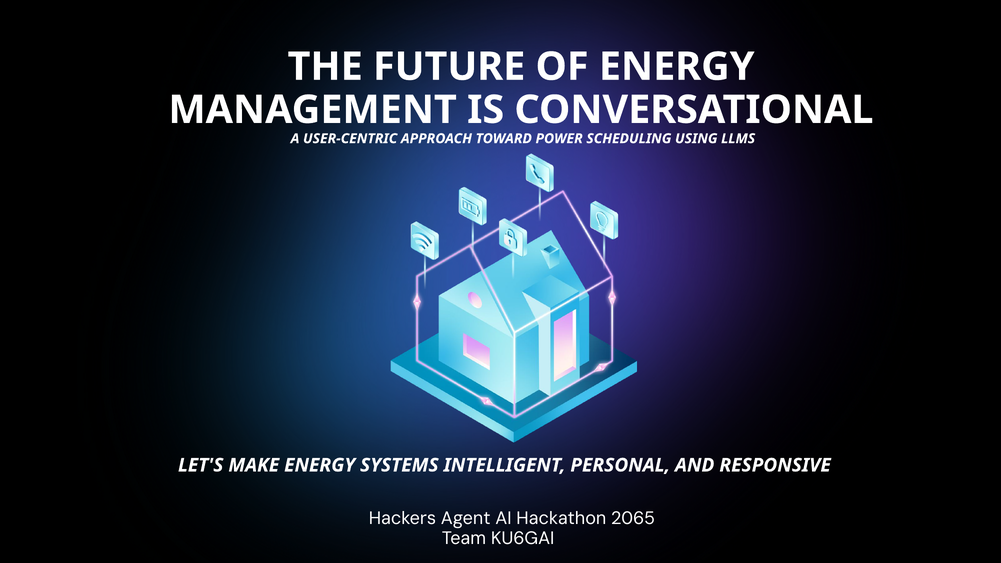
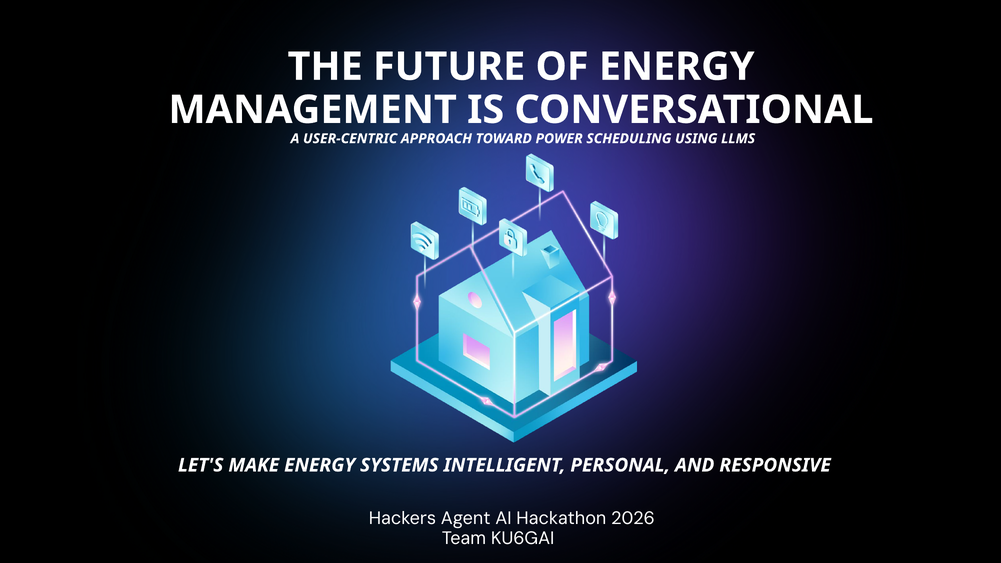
2065: 2065 -> 2026 (633, 519)
